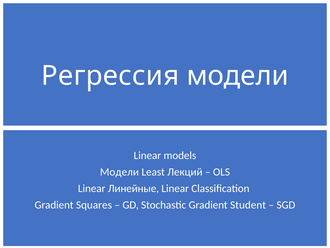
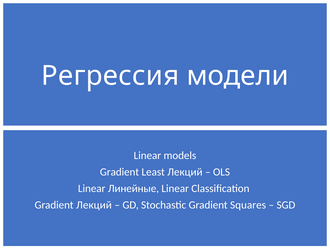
Модели: Модели -> Gradient (119, 172)
Gradient Squares: Squares -> Лекций (94, 205)
Student: Student -> Squares (248, 205)
